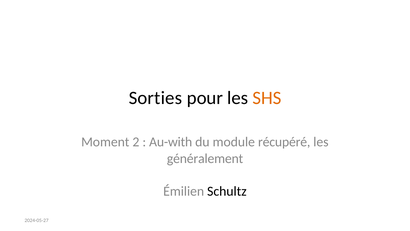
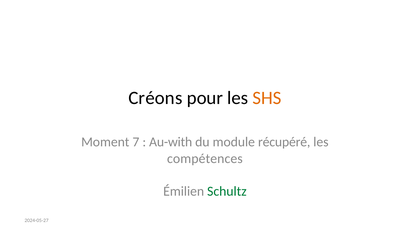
Sorties: Sorties -> Créons (155, 98)
2: 2 -> 7 (136, 142)
généralement: généralement -> compétences (205, 158)
Schultz colour: black -> green (227, 191)
